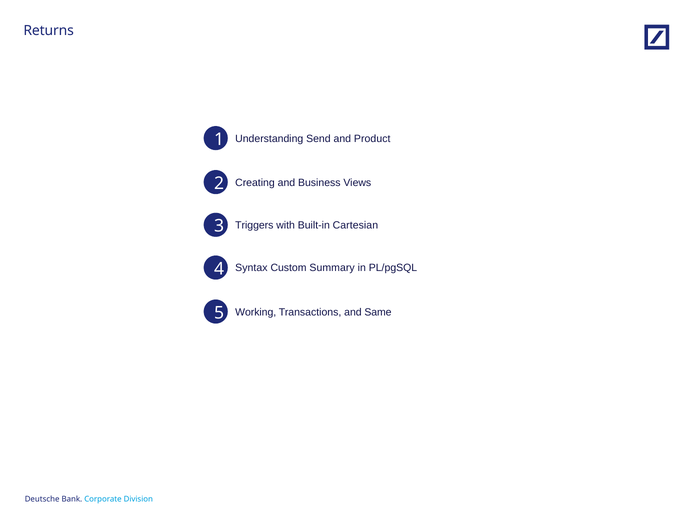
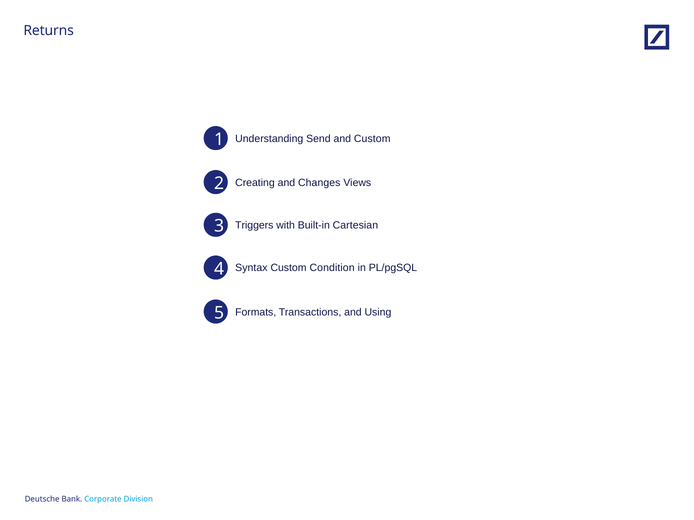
and Product: Product -> Custom (372, 139)
Business: Business -> Changes (319, 183)
Summary: Summary -> Condition (332, 268)
Working: Working -> Formats (256, 312)
Same: Same -> Using (378, 312)
